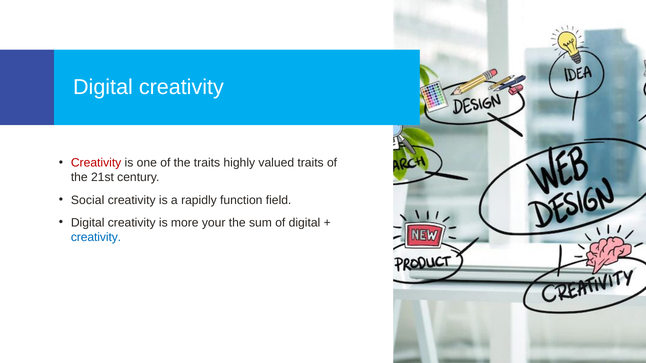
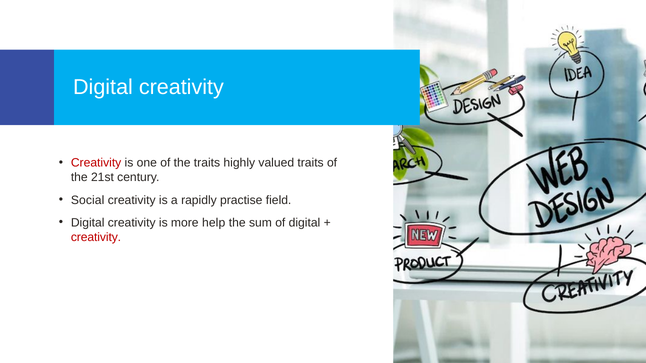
function: function -> practise (241, 200)
your: your -> help (214, 223)
creativity colour: blue -> red (96, 237)
